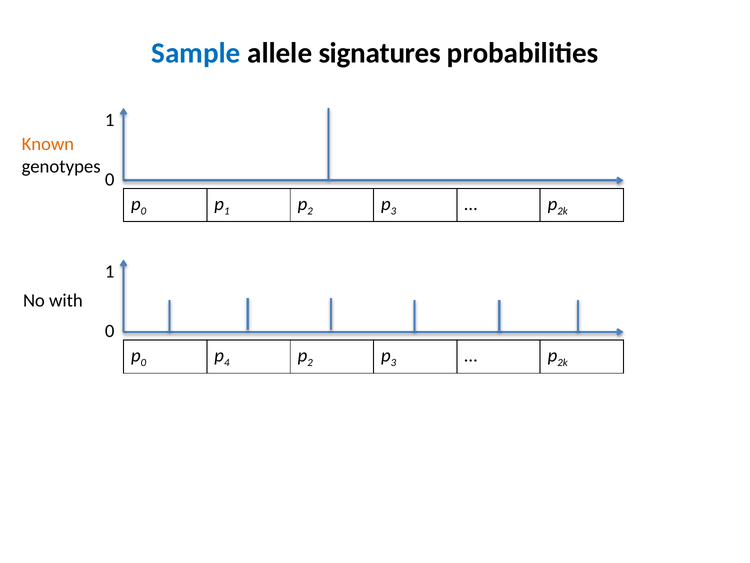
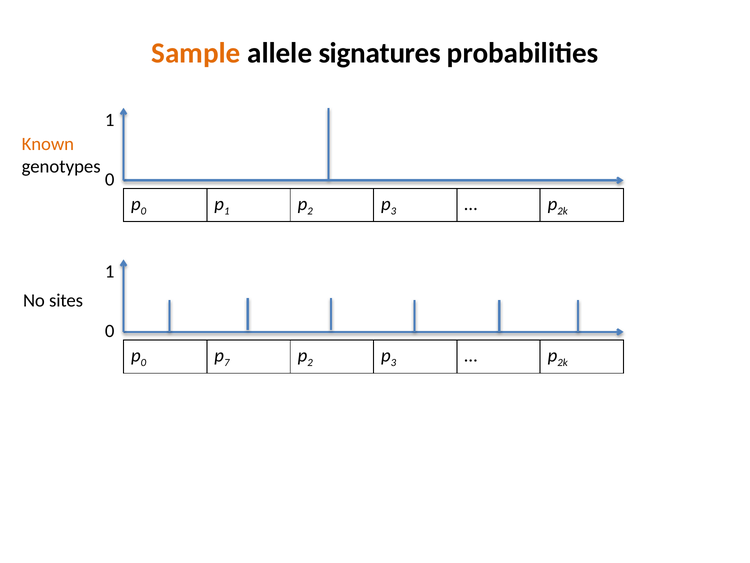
Sample colour: blue -> orange (196, 53)
with: with -> sites (66, 300)
4: 4 -> 7 (227, 363)
